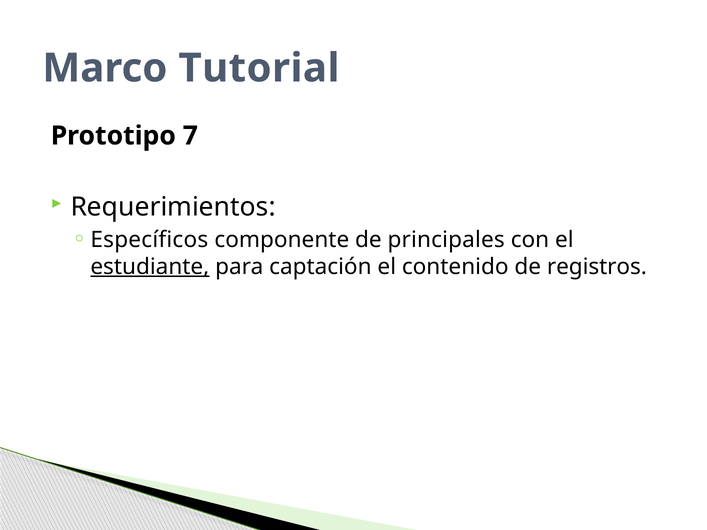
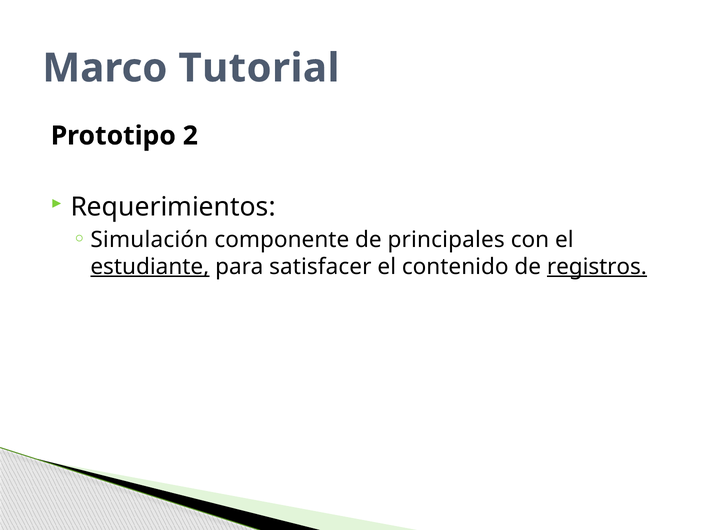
7: 7 -> 2 (190, 136)
Específicos: Específicos -> Simulación (149, 240)
captación: captación -> satisfacer (320, 267)
registros underline: none -> present (597, 267)
